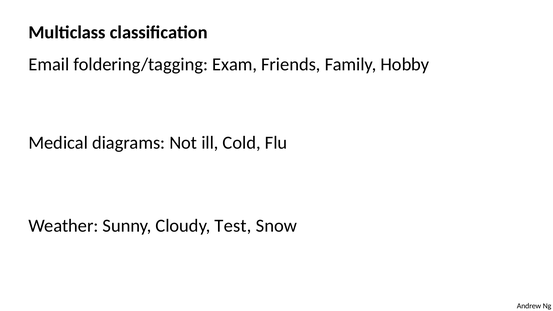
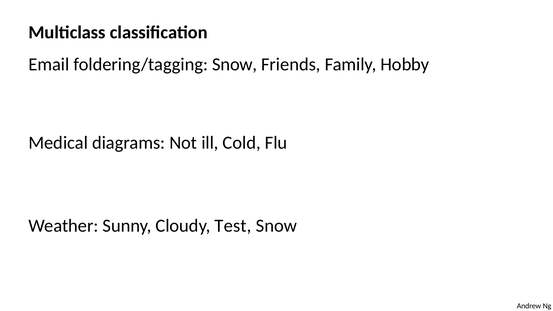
foldering/tagging Exam: Exam -> Snow (235, 64)
